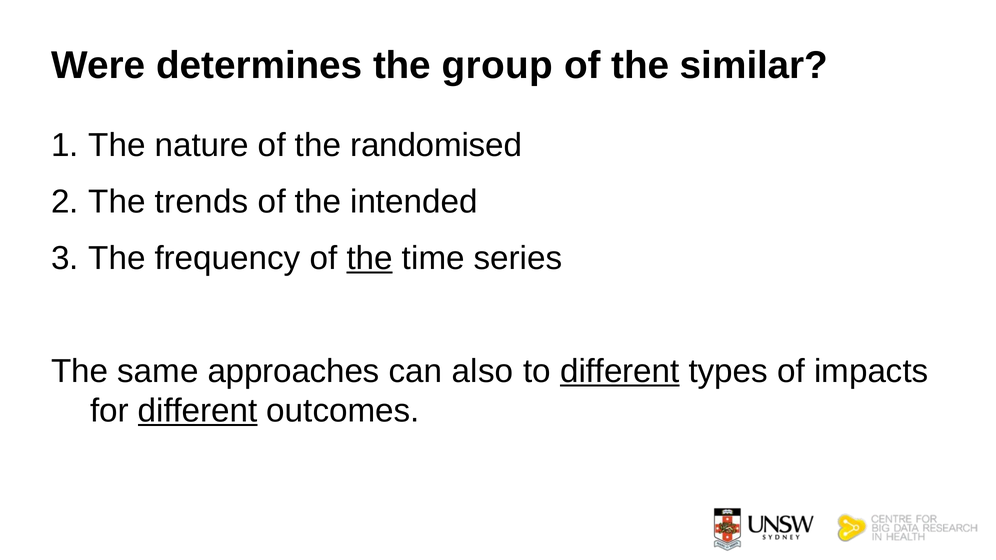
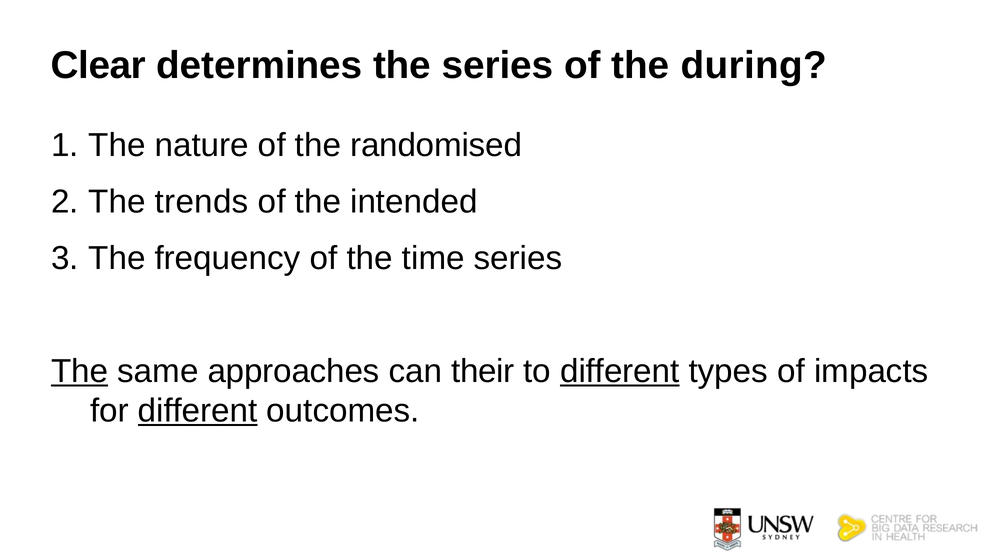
Were: Were -> Clear (98, 65)
the group: group -> series (498, 65)
similar: similar -> during (754, 65)
the underline: present -> none (370, 258)
The underline: none -> present (80, 371)
also: also -> their (483, 371)
